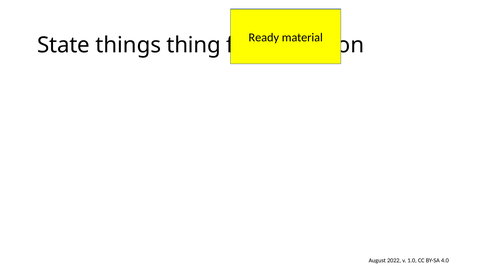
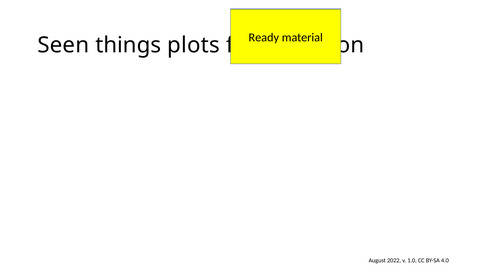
State: State -> Seen (63, 45)
thing: thing -> plots (193, 45)
